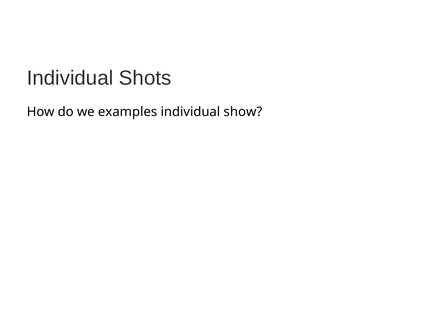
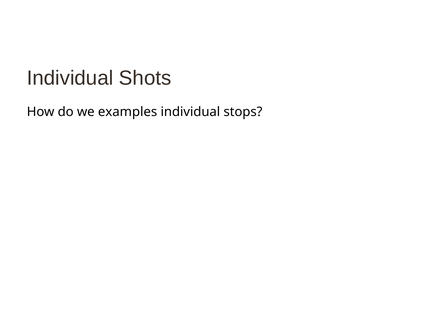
show: show -> stops (243, 112)
